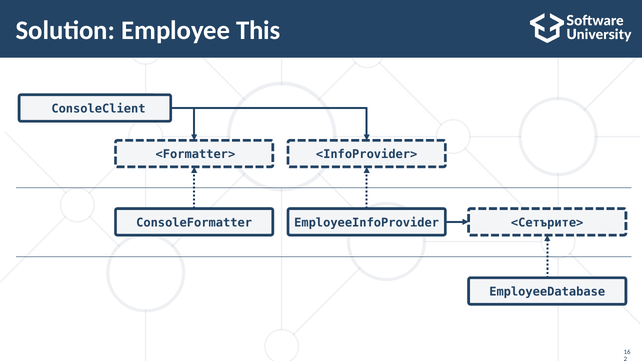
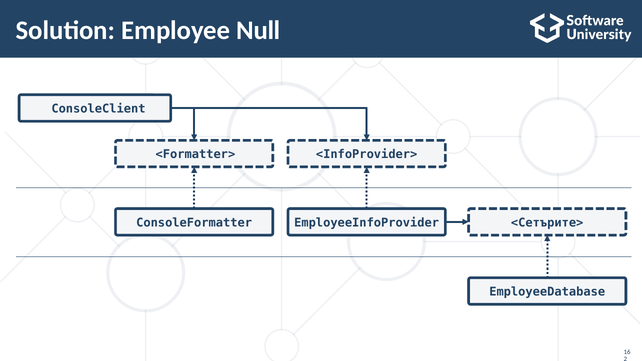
This: This -> Null (258, 30)
